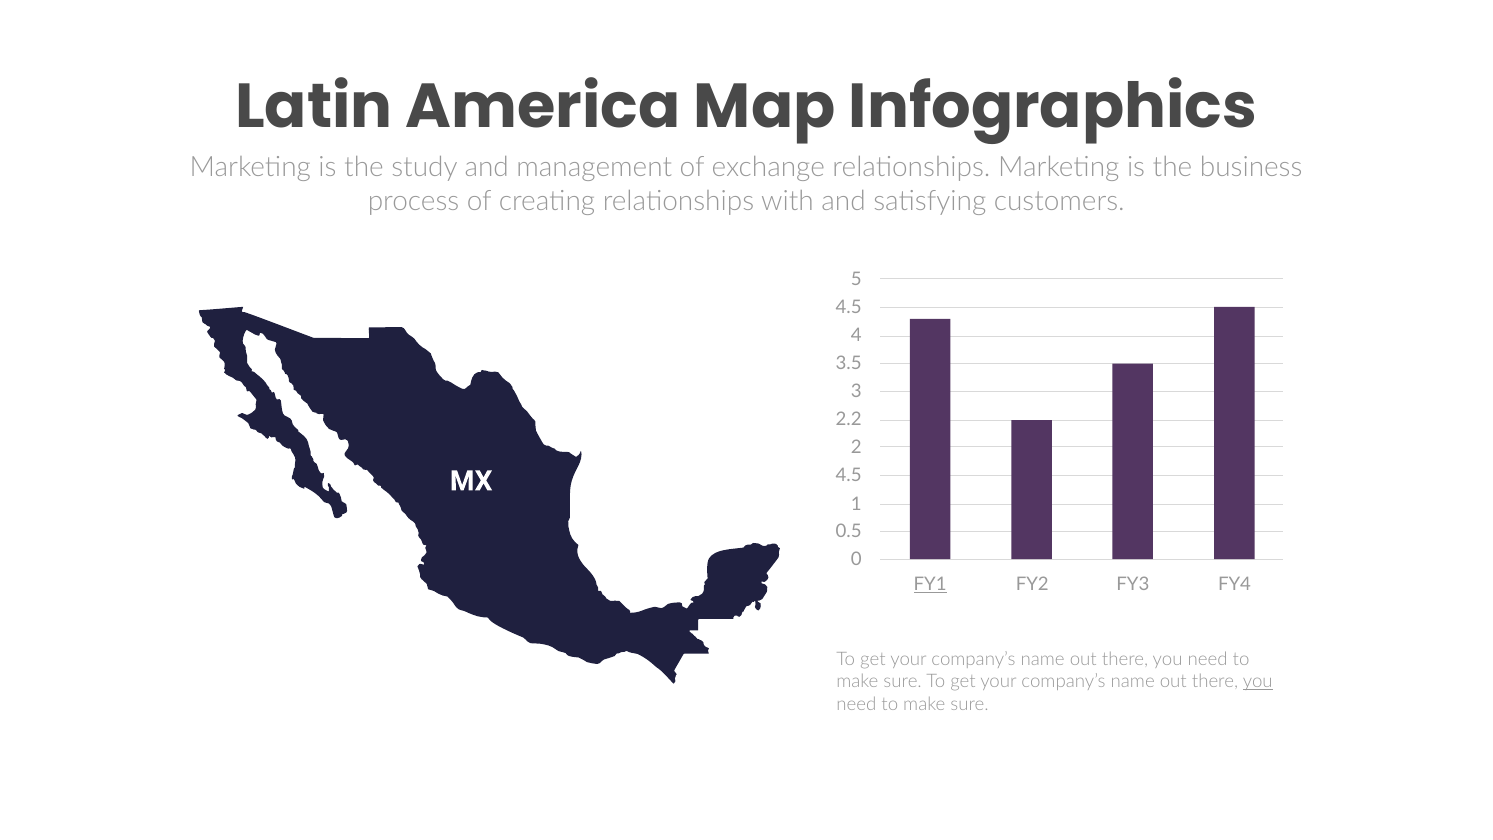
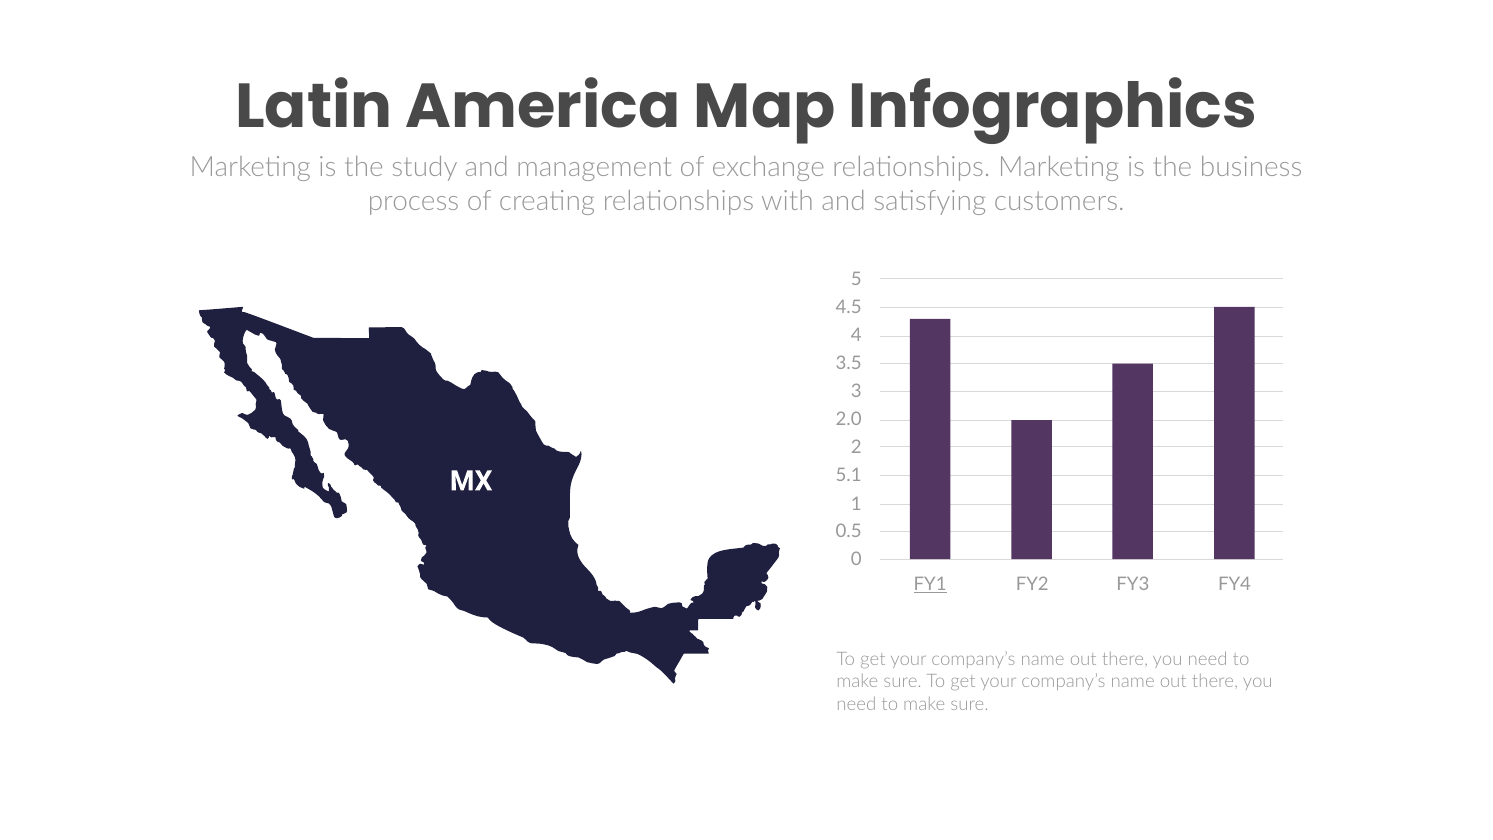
2.2: 2.2 -> 2.0 (849, 419)
4.5: 4.5 -> 5.1 (849, 475)
you underline: present -> none (1258, 682)
